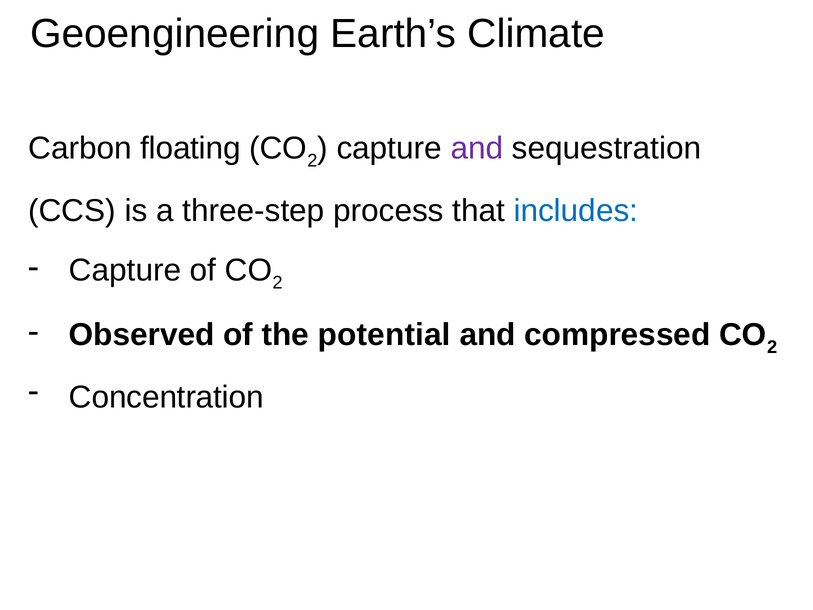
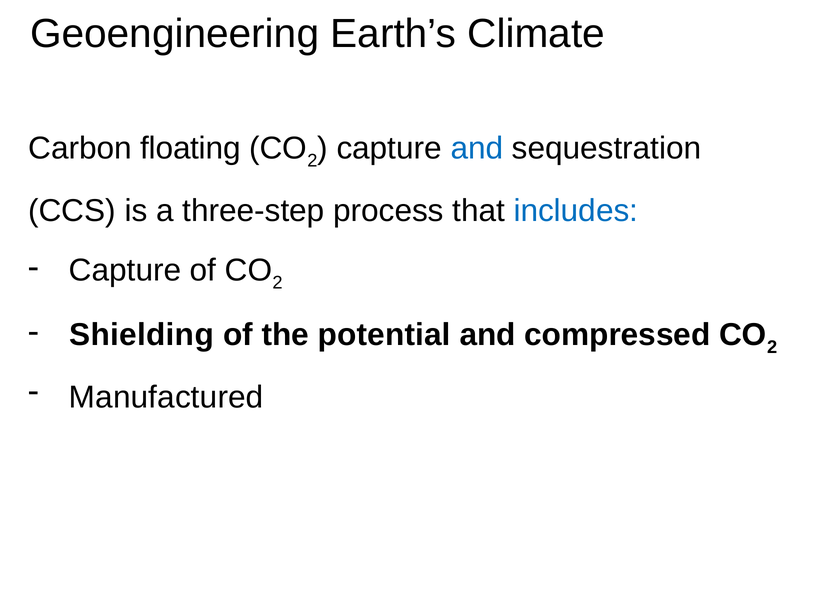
and colour: purple -> blue (477, 148)
Observed: Observed -> Shielding (141, 335)
Concentration: Concentration -> Manufactured (166, 397)
